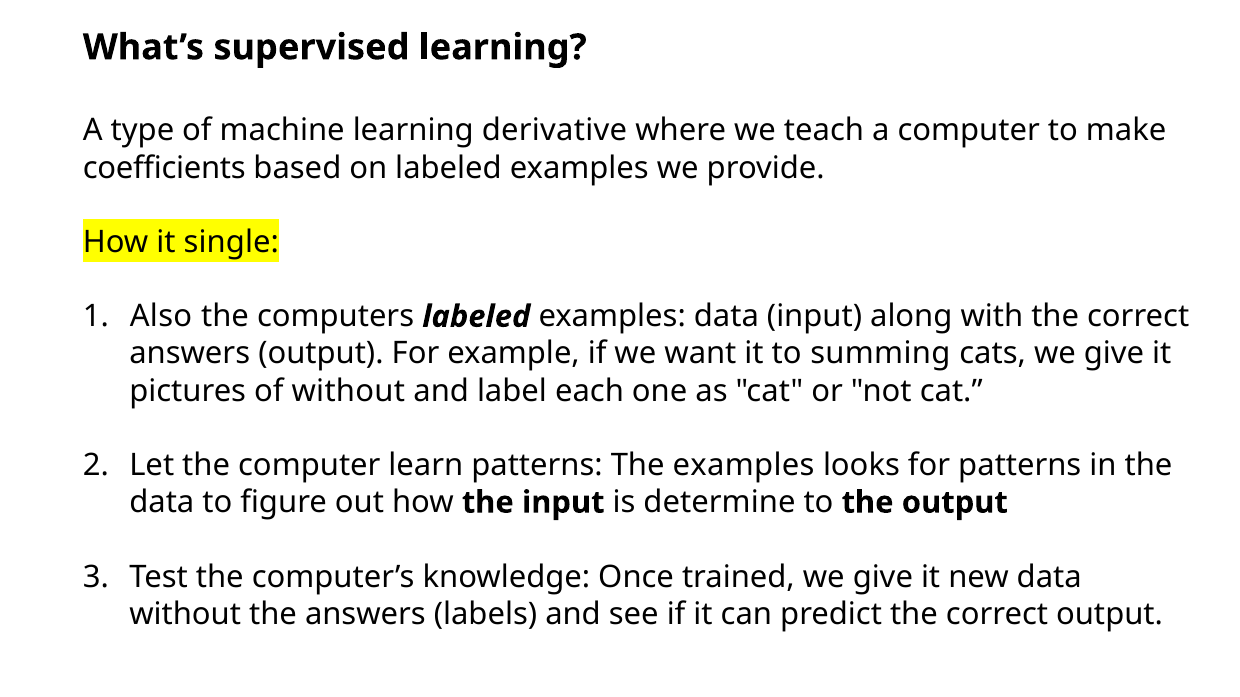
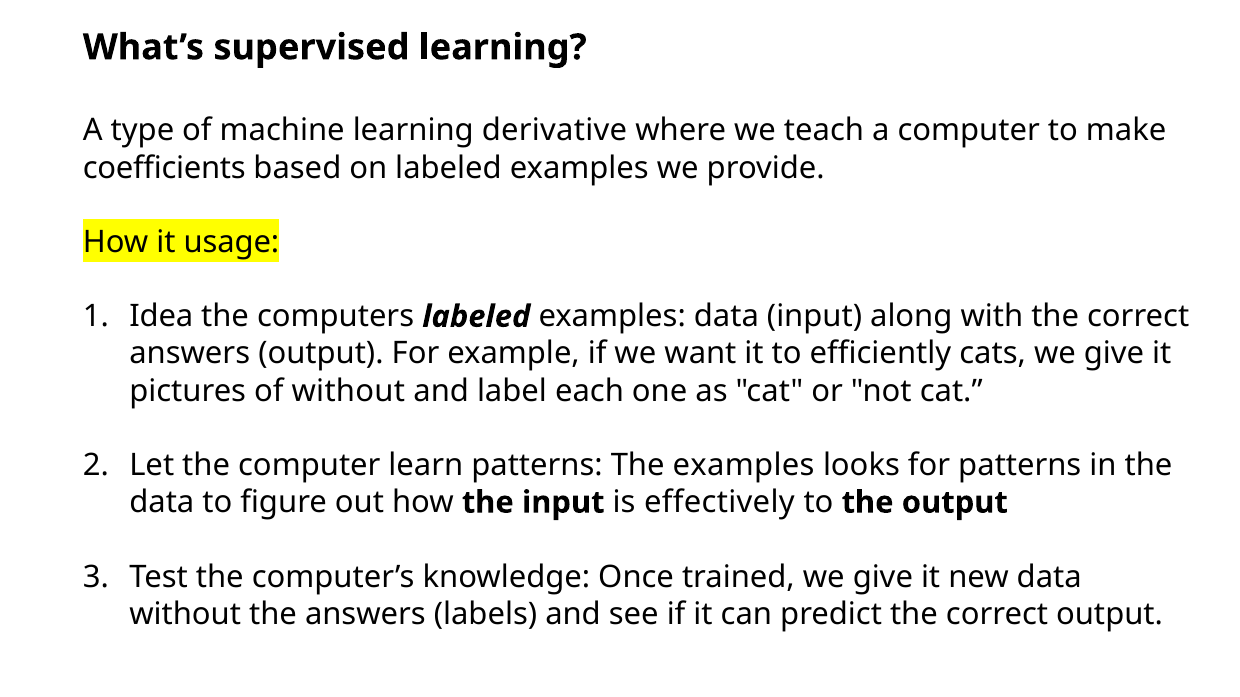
single: single -> usage (231, 242)
Also: Also -> Idea (161, 317)
summing: summing -> efficiently (880, 354)
determine: determine -> effectively (719, 503)
